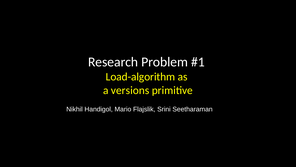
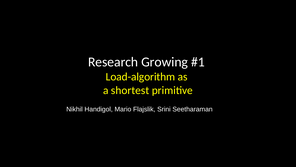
Problem: Problem -> Growing (165, 62)
versions: versions -> shortest (130, 90)
